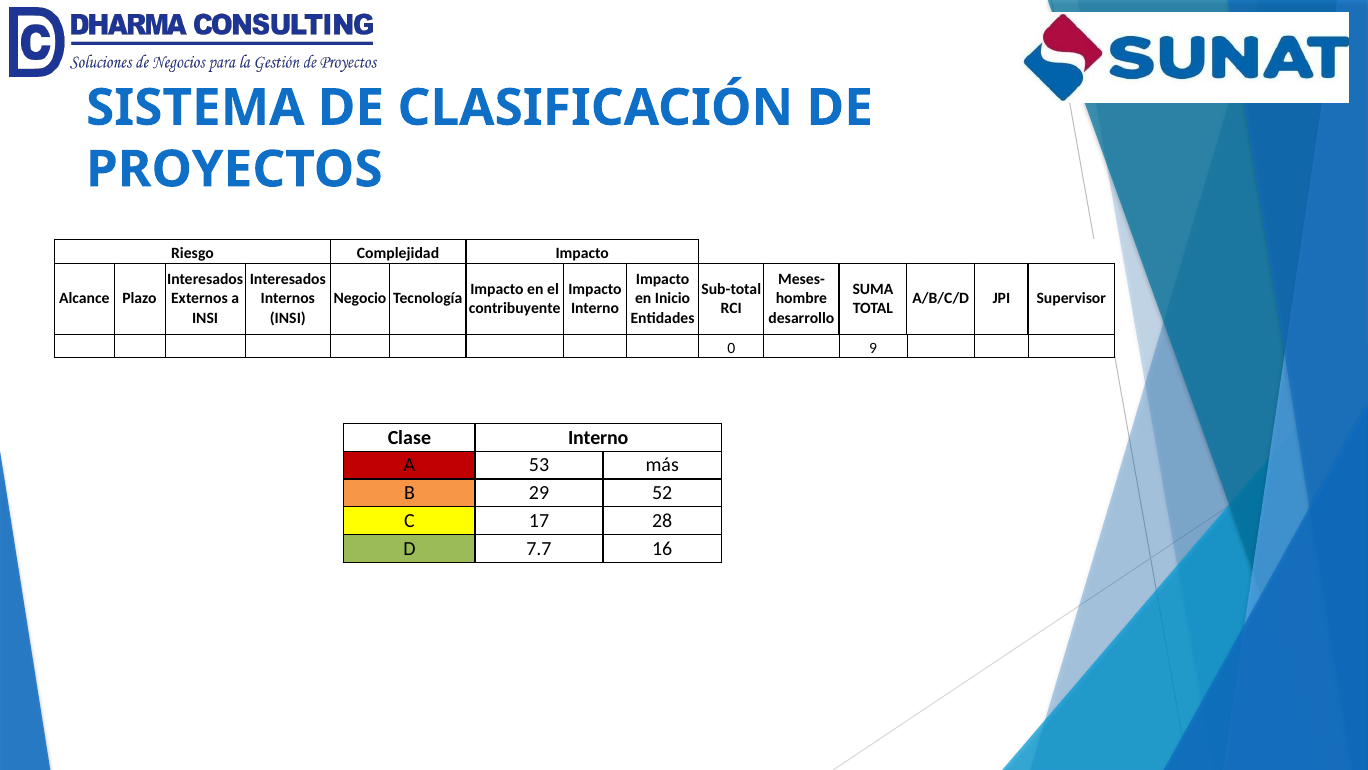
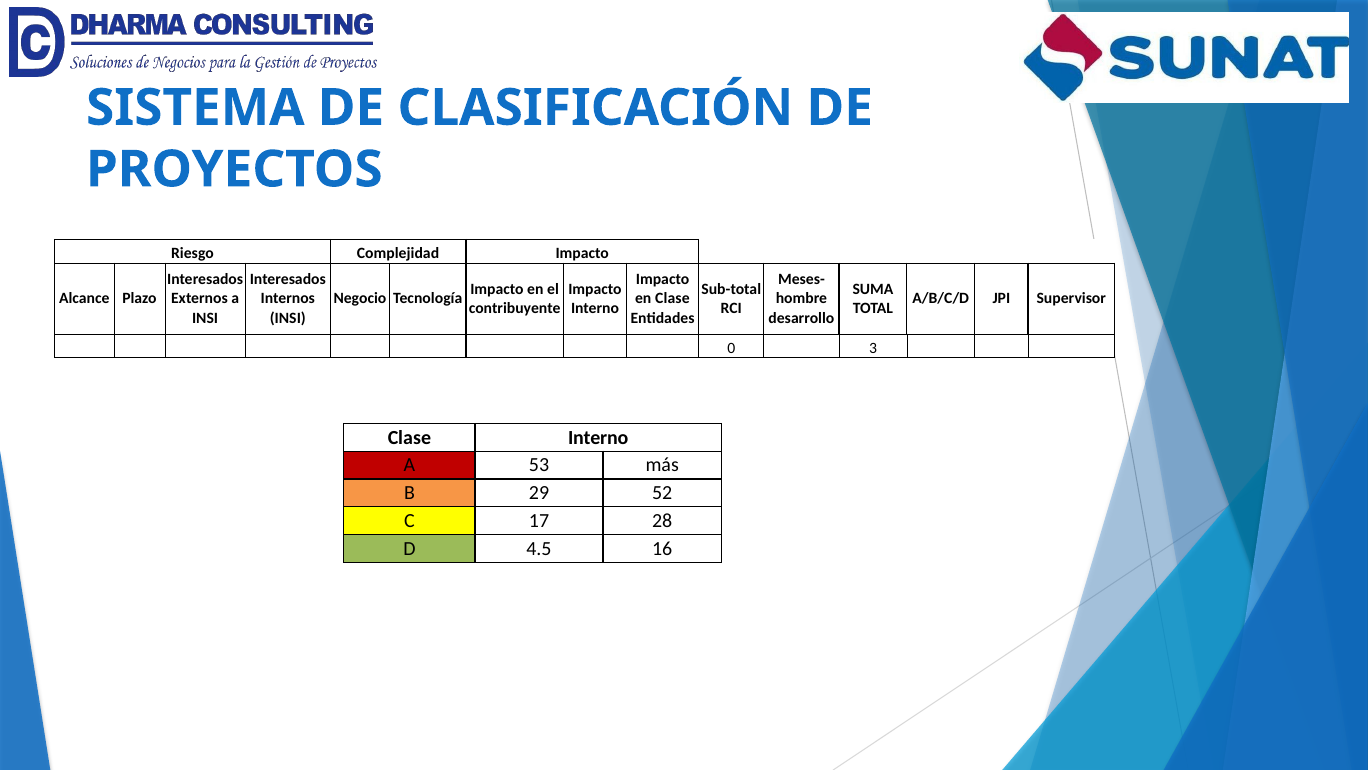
en Inicio: Inicio -> Clase (672, 299)
9: 9 -> 3 (873, 348)
7.7: 7.7 -> 4.5 (539, 548)
